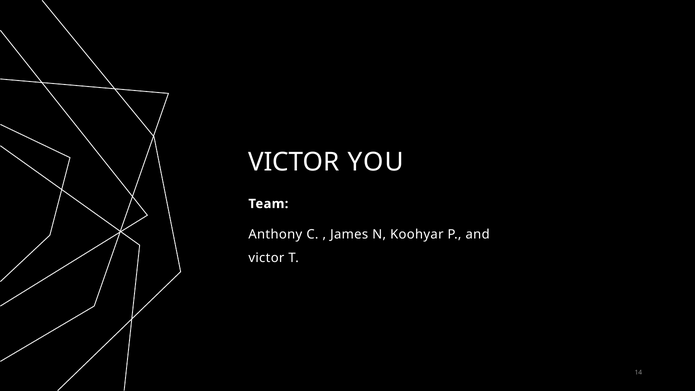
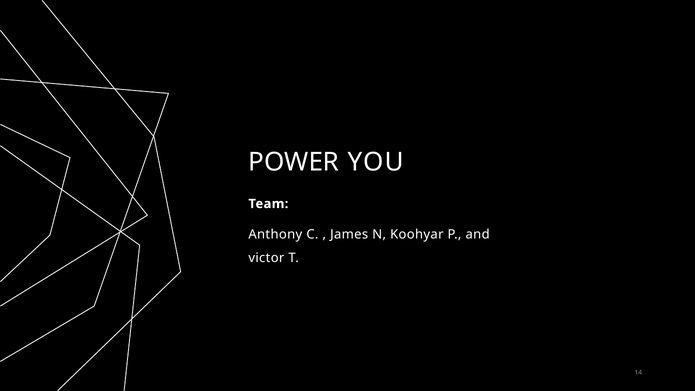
VICTOR: VICTOR -> POWER (294, 162)
